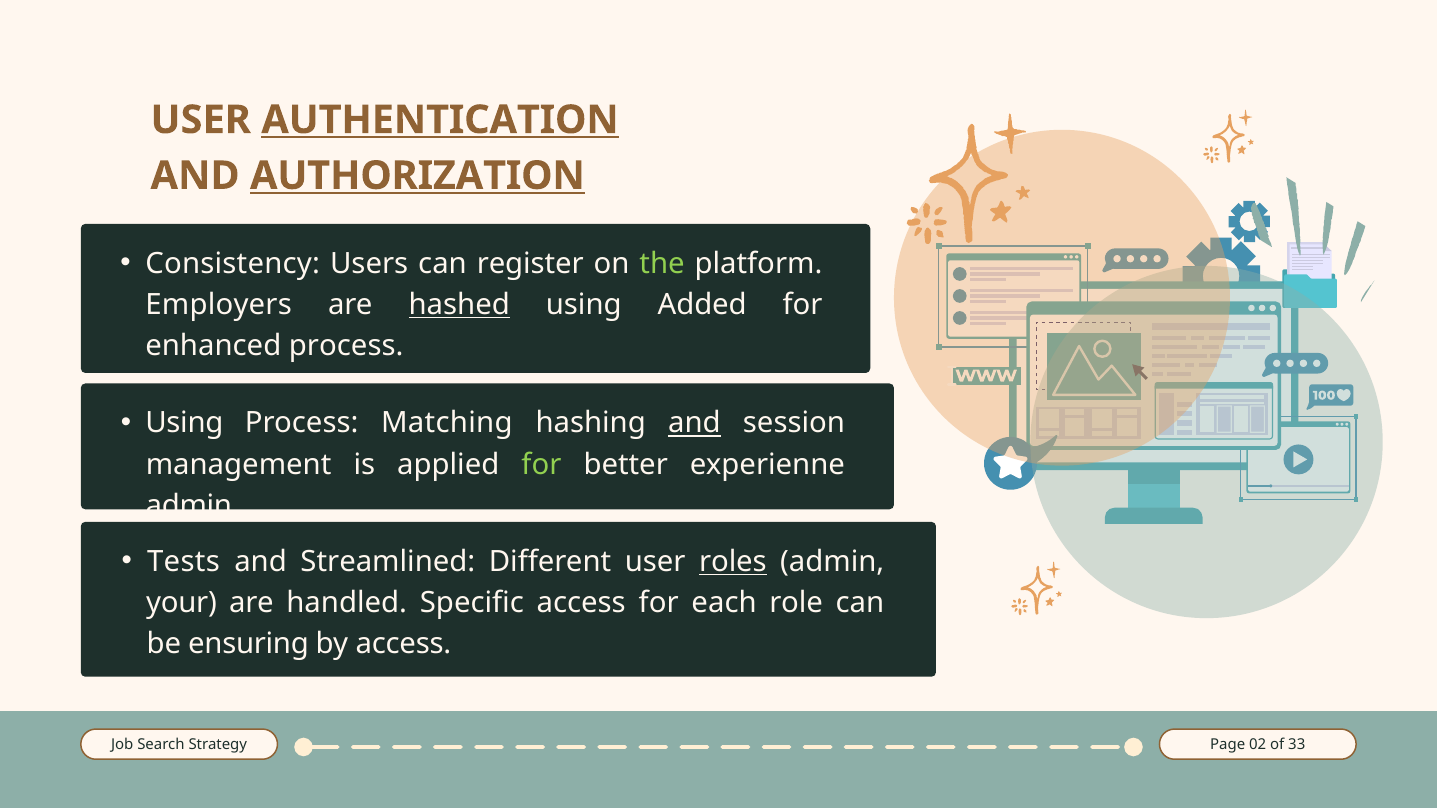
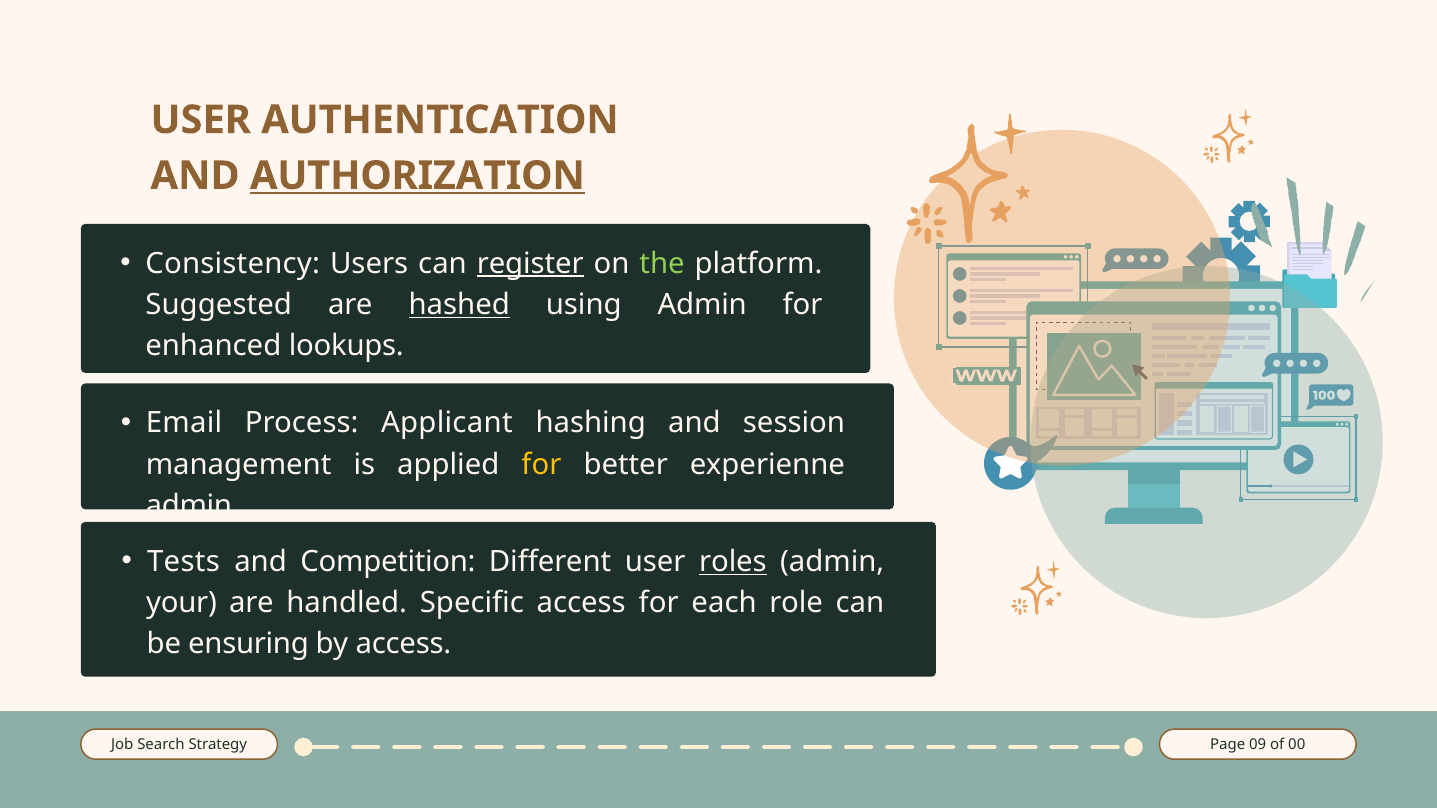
AUTHENTICATION underline: present -> none (440, 120)
register underline: none -> present (530, 264)
Employers: Employers -> Suggested (219, 305)
using Added: Added -> Admin (702, 305)
enhanced process: process -> lookups (346, 346)
Using: Using -> Email (184, 423)
Matching: Matching -> Applicant (447, 423)
and underline: present -> none (694, 423)
for colour: light green -> yellow (541, 465)
Streamlined: Streamlined -> Competition (388, 562)
02: 02 -> 09 (1258, 745)
33: 33 -> 00 (1297, 745)
